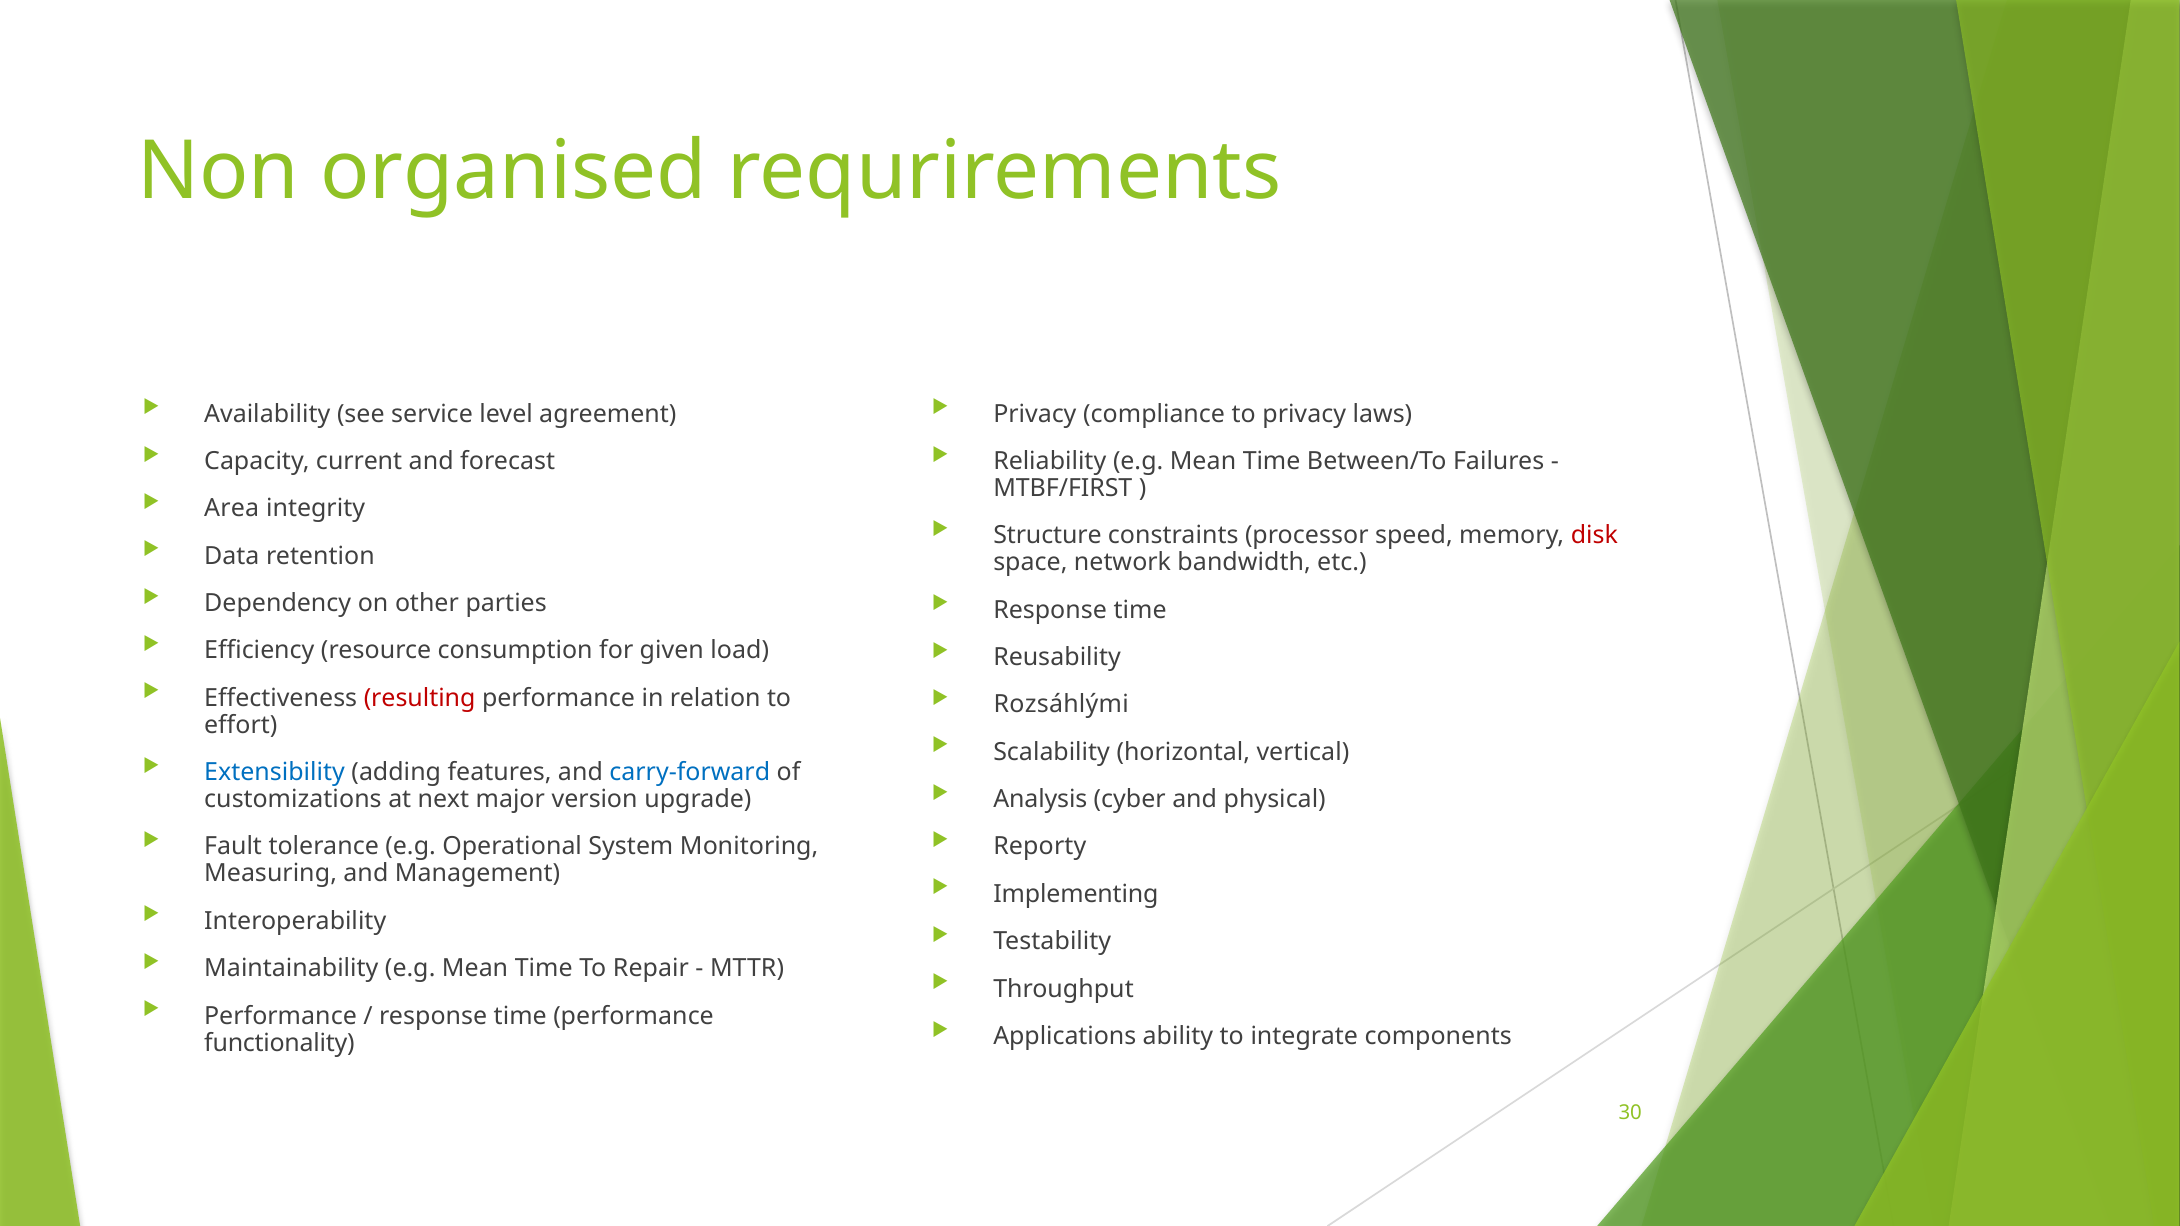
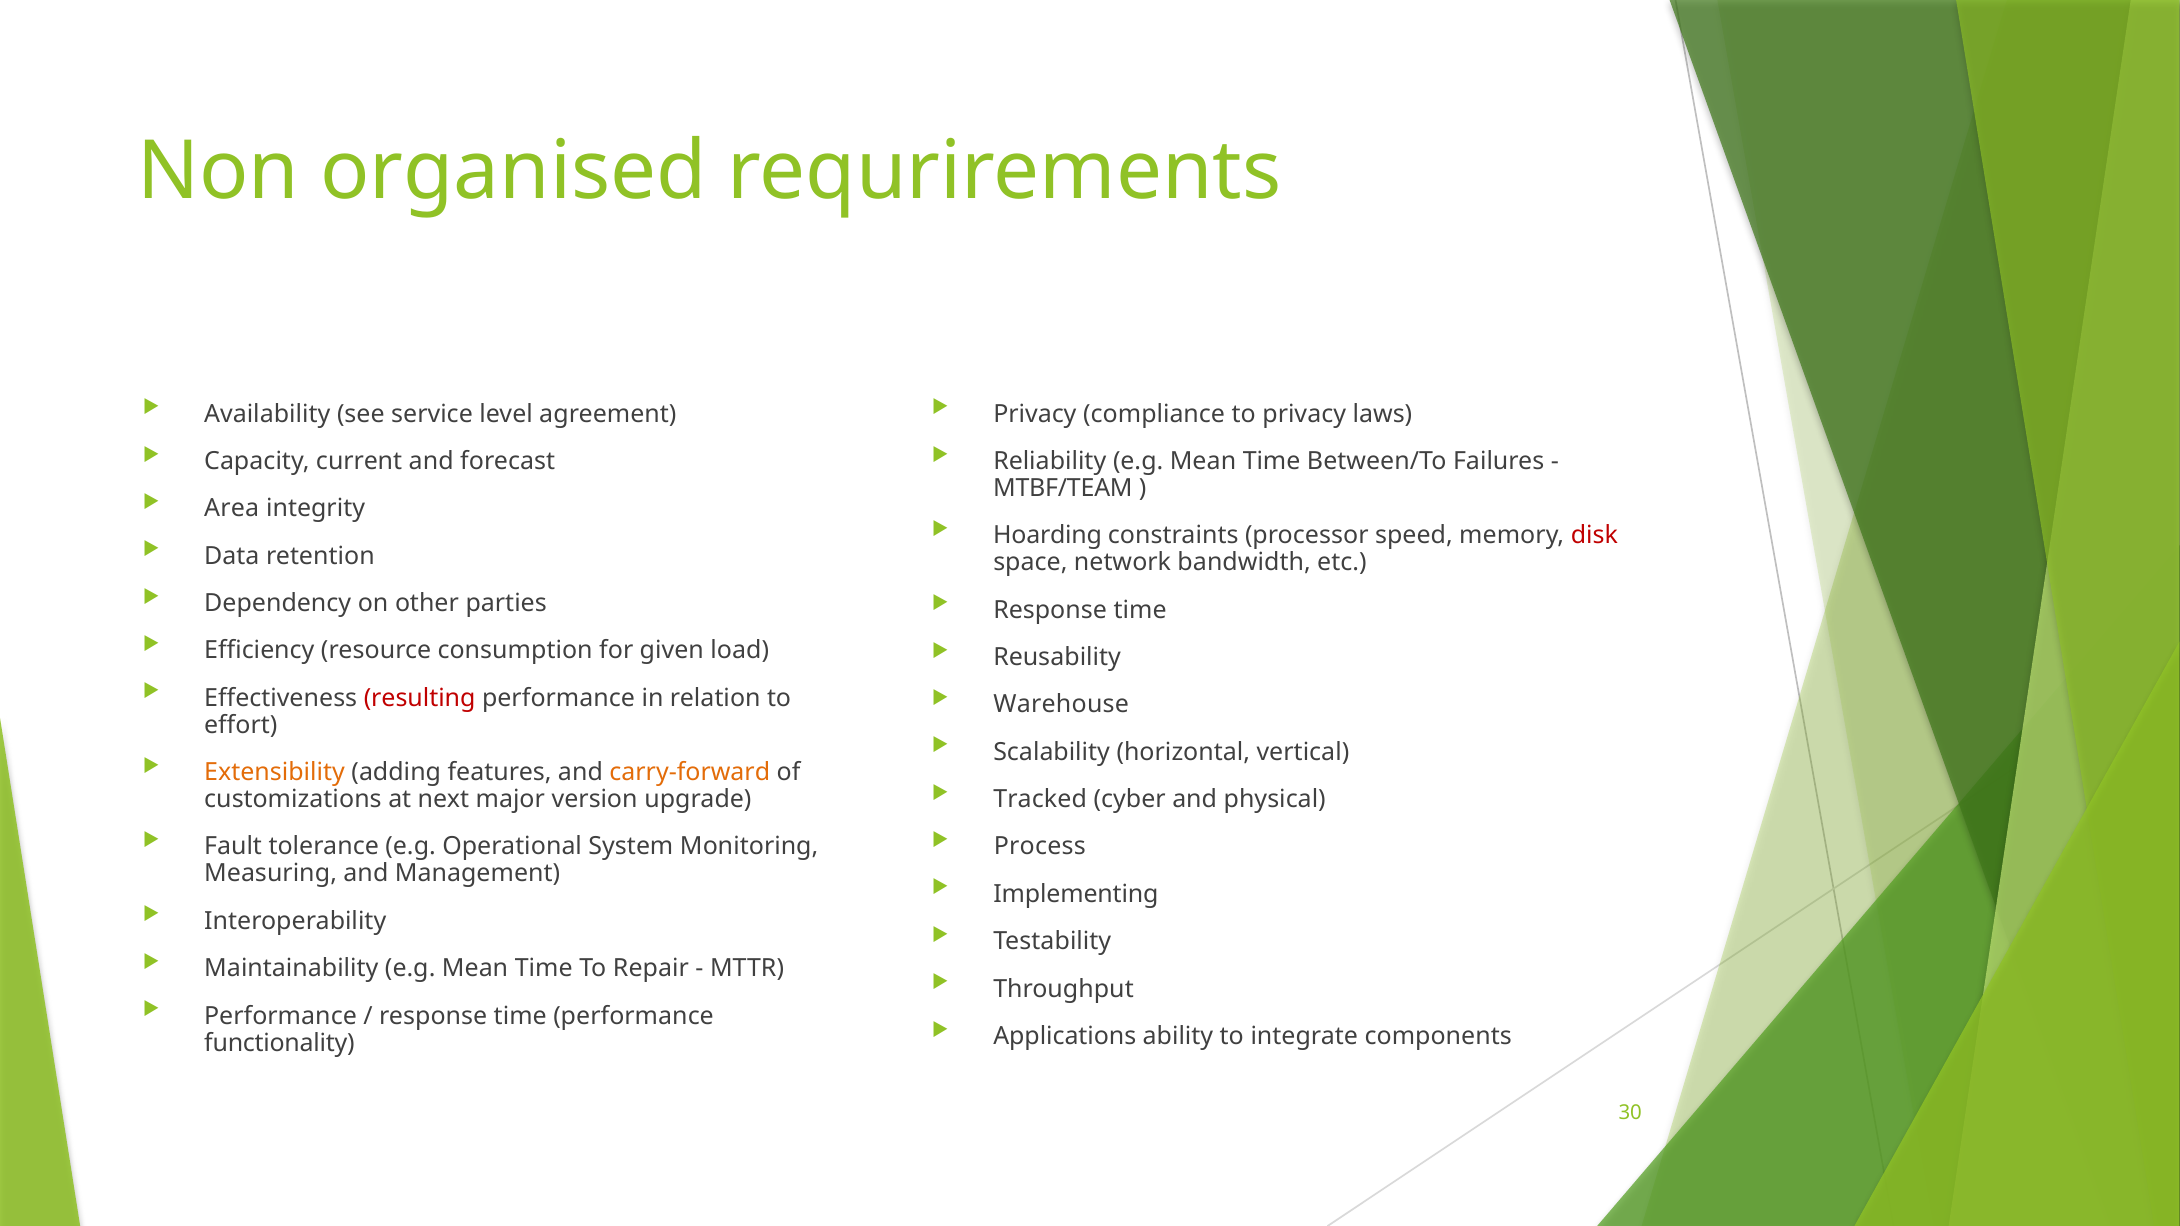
MTBF/FIRST: MTBF/FIRST -> MTBF/TEAM (1063, 488)
Structure: Structure -> Hoarding (1048, 536)
Rozsáhlými: Rozsáhlými -> Warehouse (1061, 705)
Extensibility colour: blue -> orange (275, 773)
carry-forward colour: blue -> orange (690, 773)
Analysis: Analysis -> Tracked (1040, 800)
Reporty: Reporty -> Process (1040, 847)
